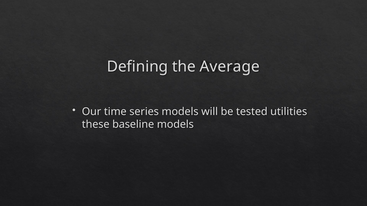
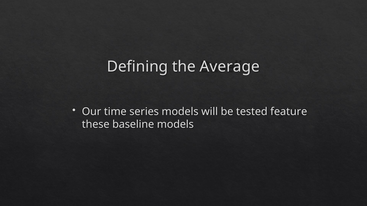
utilities: utilities -> feature (289, 112)
